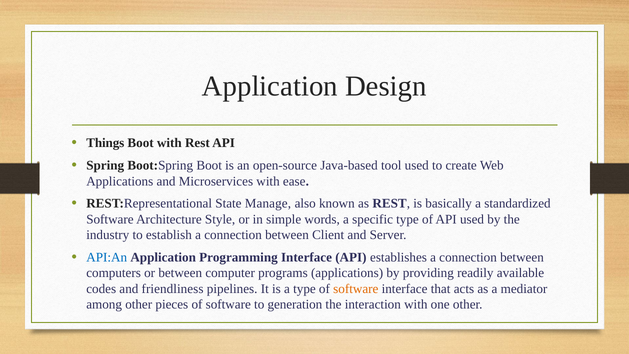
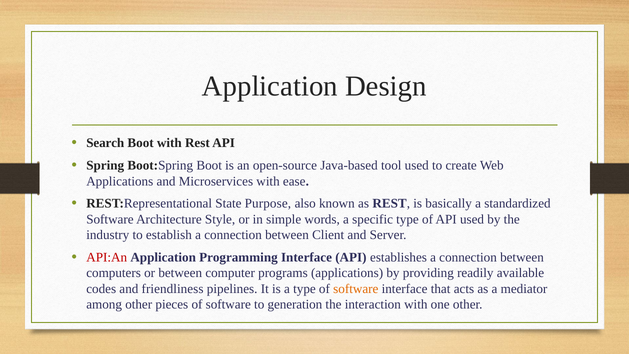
Things: Things -> Search (105, 143)
Manage: Manage -> Purpose (268, 203)
API:An colour: blue -> red (107, 257)
